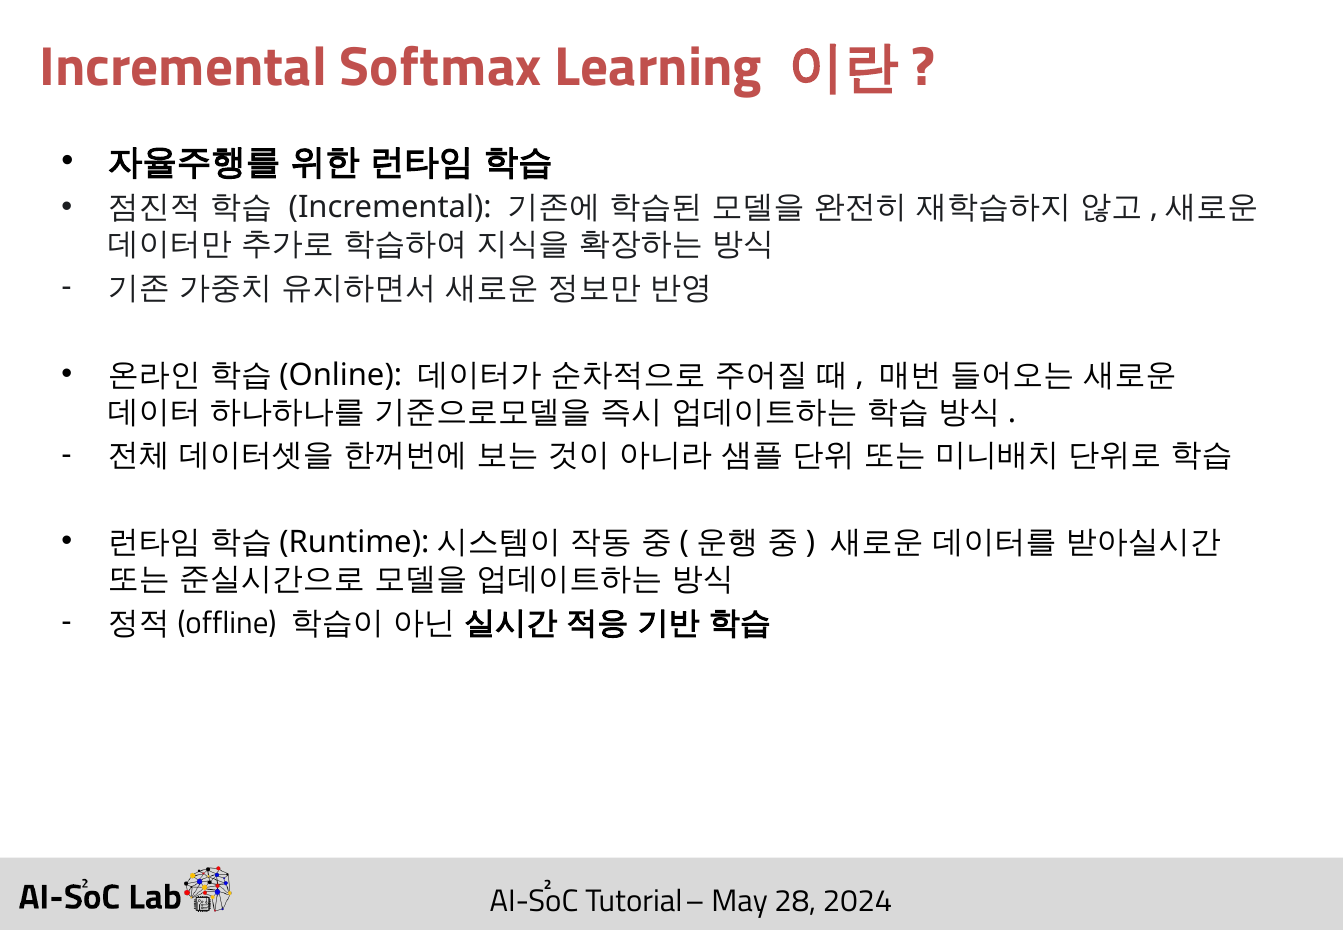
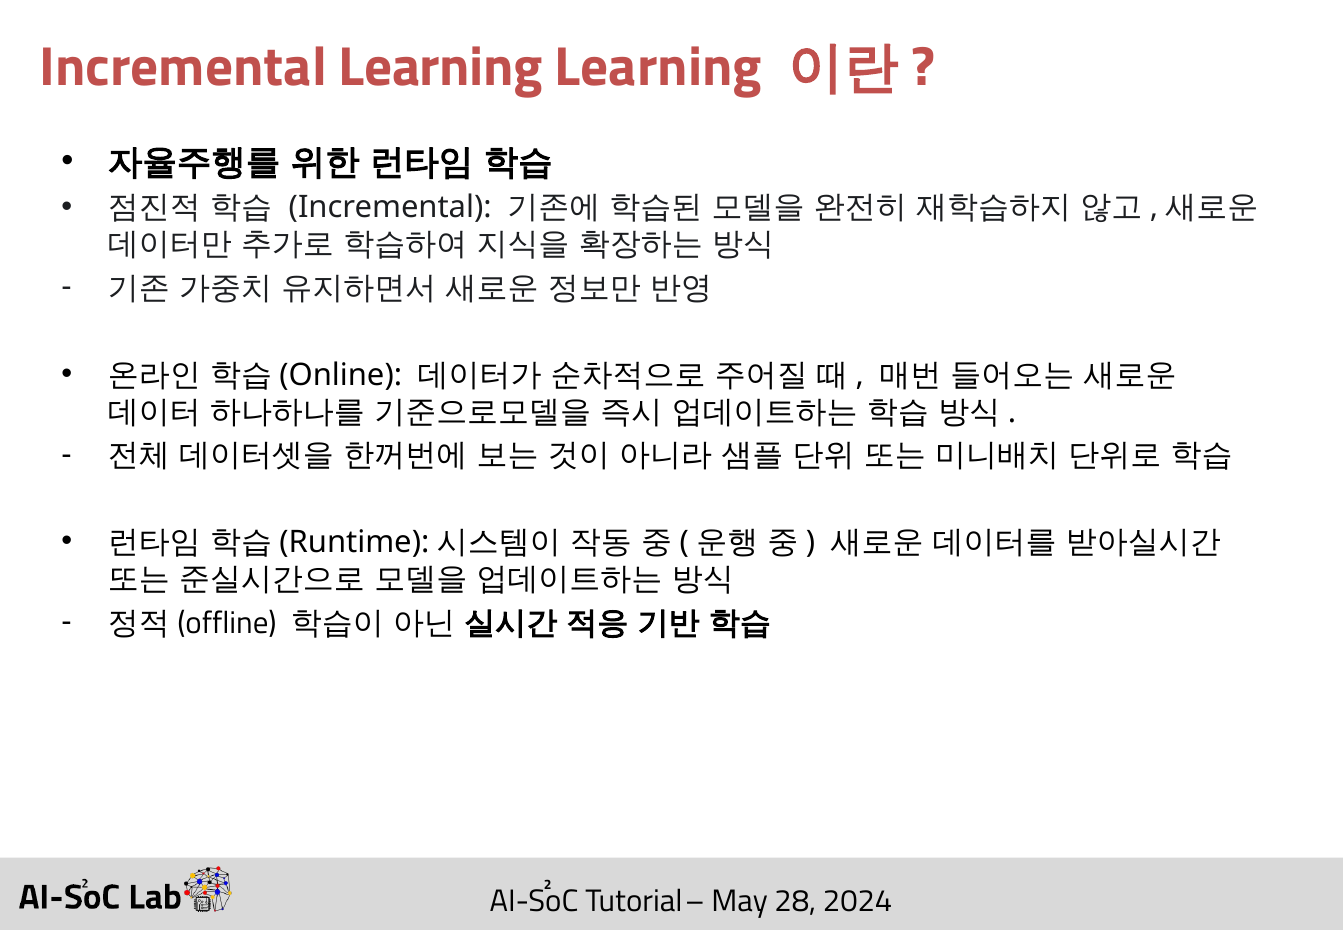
Incremental Softmax: Softmax -> Learning (441, 68)
